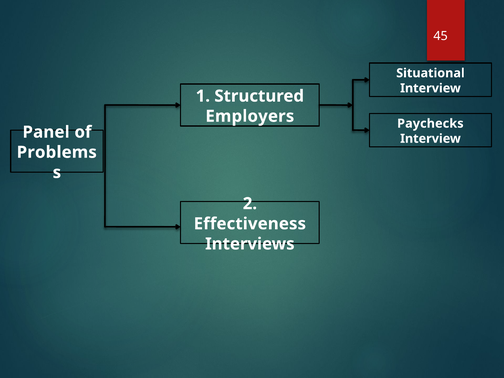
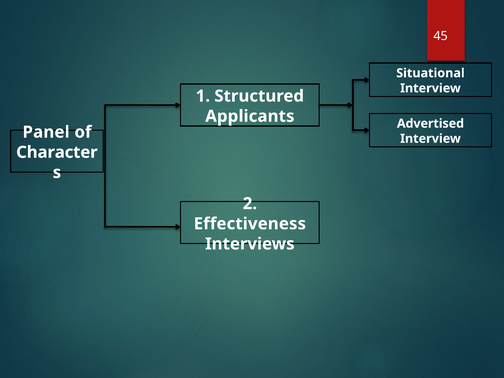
Employers: Employers -> Applicants (250, 116)
Paychecks: Paychecks -> Advertised (430, 124)
Problems: Problems -> Character (57, 152)
